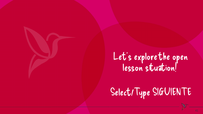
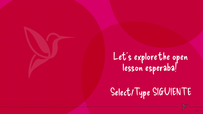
situation: situation -> esperaba (161, 68)
